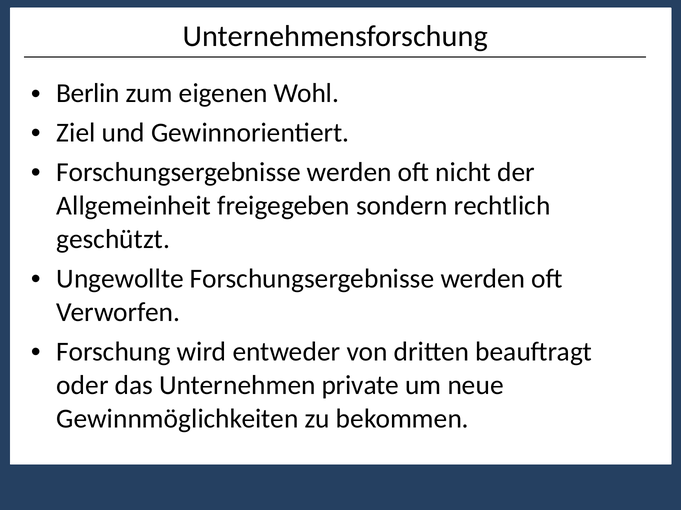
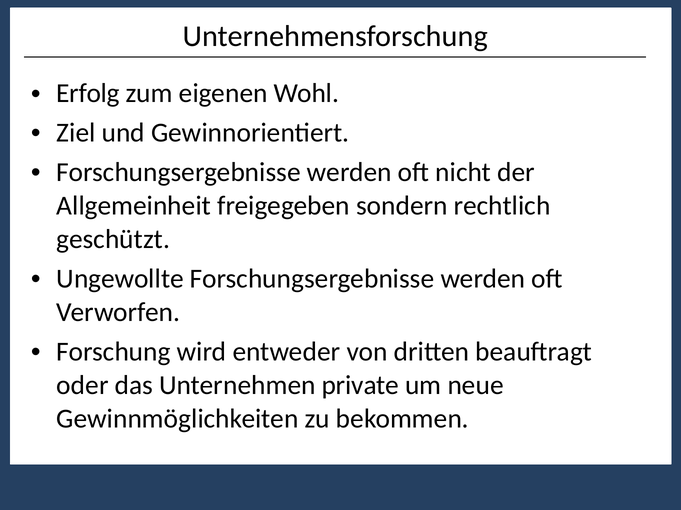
Berlin: Berlin -> Erfolg (88, 94)
